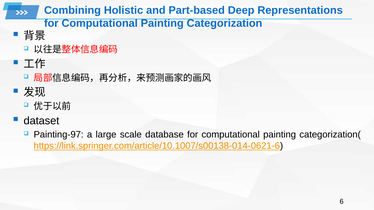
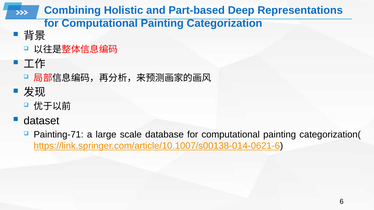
Painting-97: Painting-97 -> Painting-71 (59, 135)
